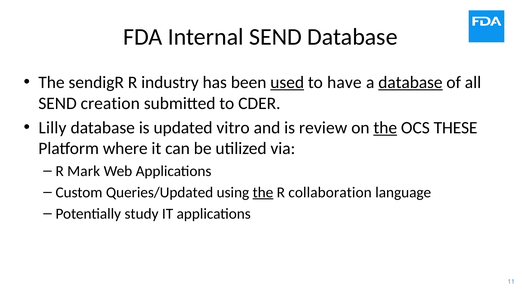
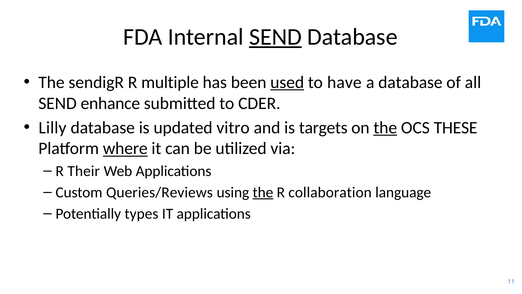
SEND underline: none -> present (275, 37)
industry: industry -> multiple (170, 82)
database underline: present -> none (410, 82)
creation: creation -> enhance (110, 103)
review: review -> targets (323, 127)
where underline: none -> present (125, 148)
Mark: Mark -> Their (84, 171)
Queries/Updated: Queries/Updated -> Queries/Reviews (159, 192)
study: study -> types (141, 213)
